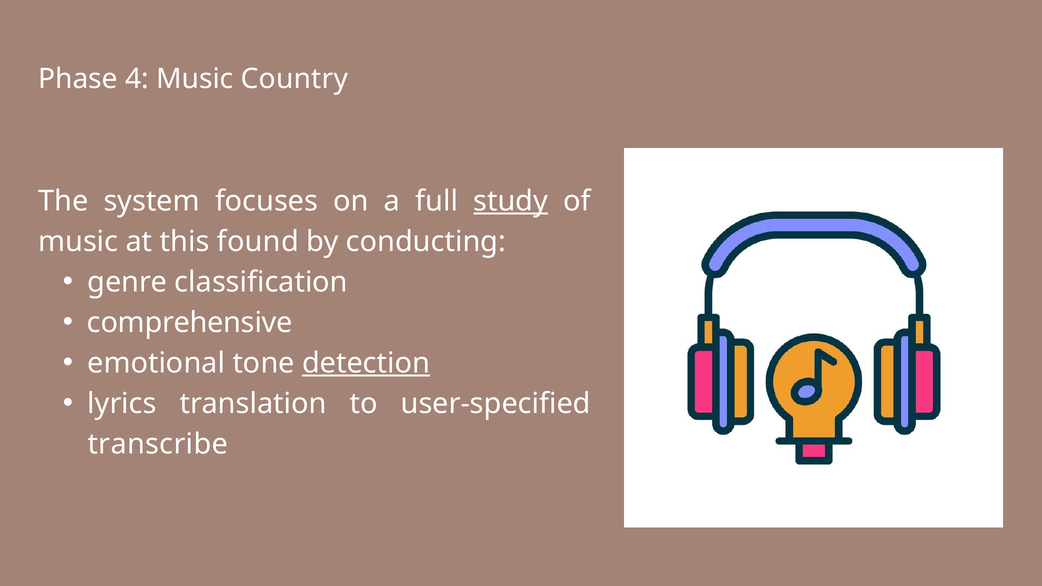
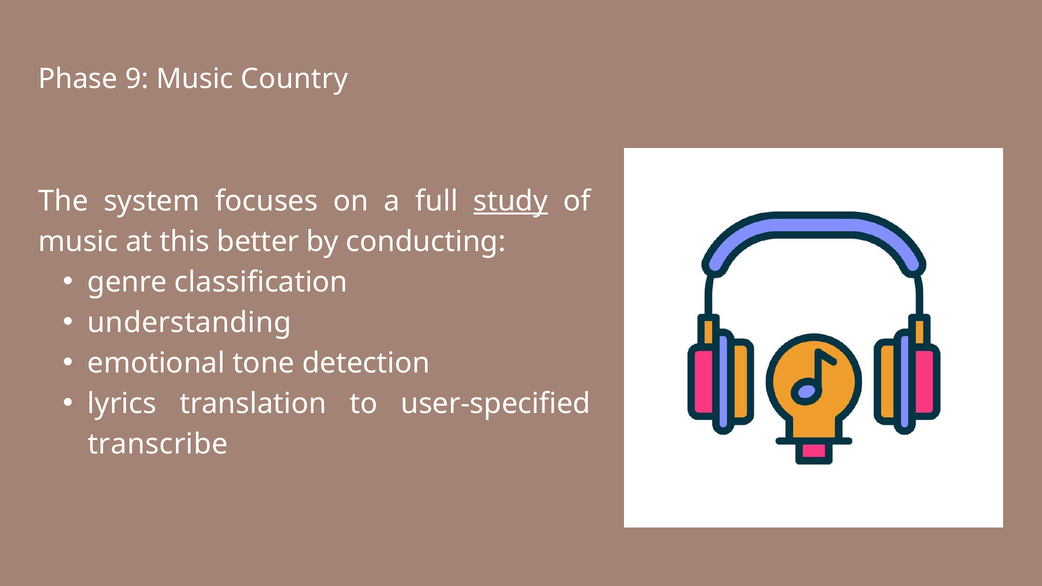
4: 4 -> 9 (137, 79)
found: found -> better (258, 242)
comprehensive: comprehensive -> understanding (189, 323)
detection underline: present -> none (366, 363)
